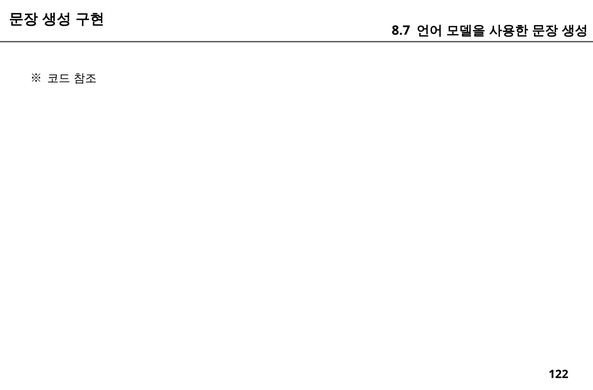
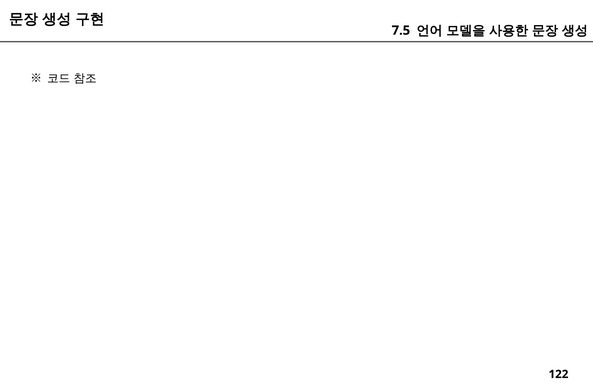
8.7: 8.7 -> 7.5 (401, 30)
